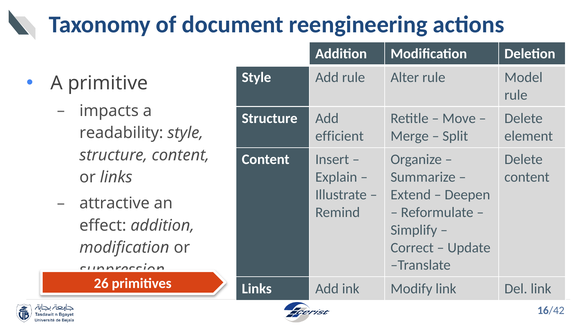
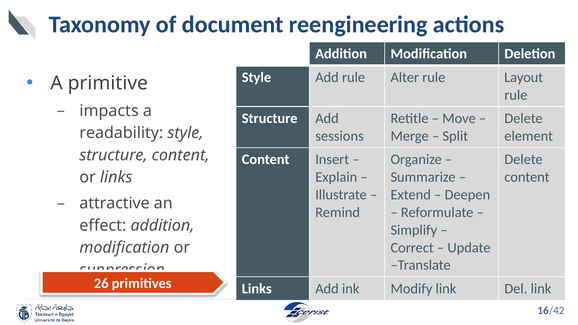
Model: Model -> Layout (524, 77)
efficient: efficient -> sessions (340, 136)
